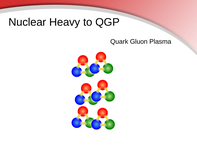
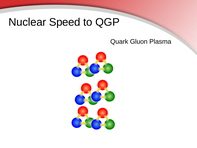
Heavy: Heavy -> Speed (65, 22)
